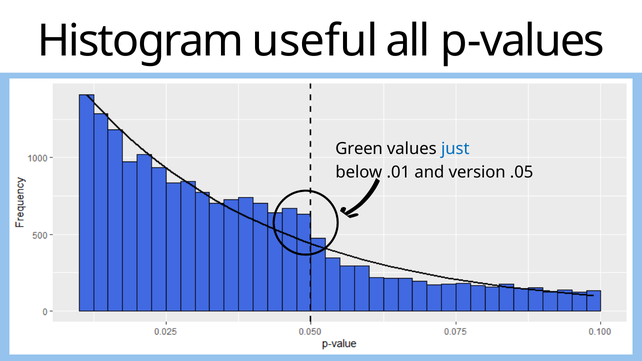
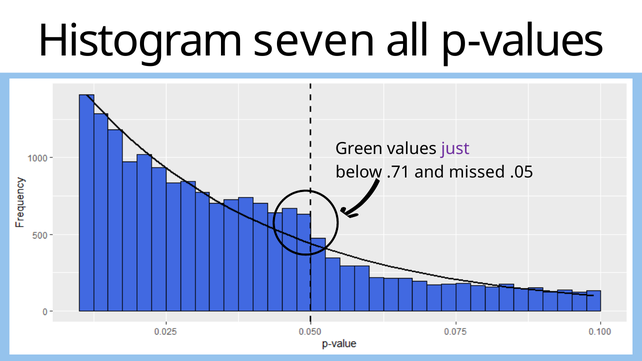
useful: useful -> seven (315, 41)
just colour: blue -> purple (455, 149)
.01: .01 -> .71 (398, 172)
version: version -> missed (477, 172)
